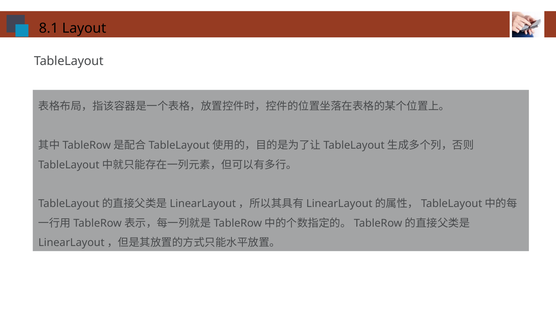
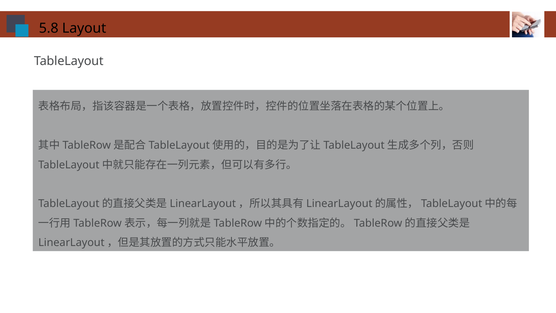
8.1: 8.1 -> 5.8 (49, 28)
